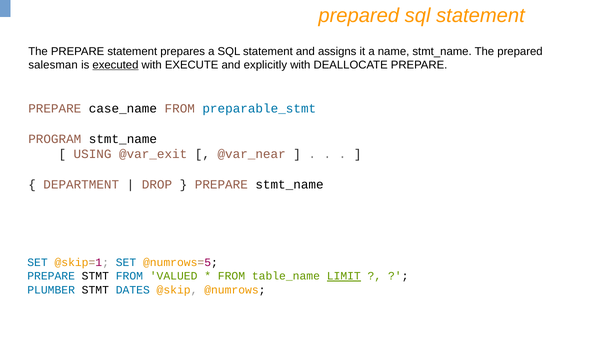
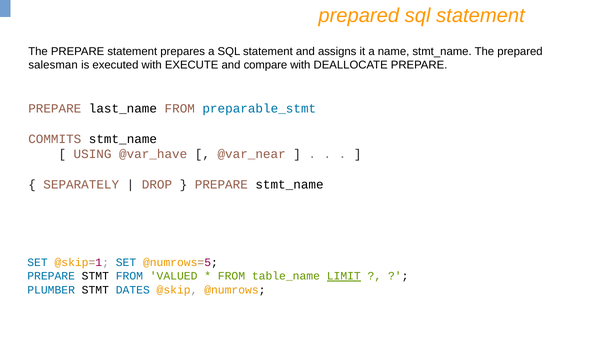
executed underline: present -> none (115, 65)
explicitly: explicitly -> compare (265, 65)
case_name: case_name -> last_name (123, 109)
PROGRAM: PROGRAM -> COMMITS (55, 139)
@var_exit: @var_exit -> @var_have (153, 154)
DEPARTMENT: DEPARTMENT -> SEPARATELY (81, 185)
